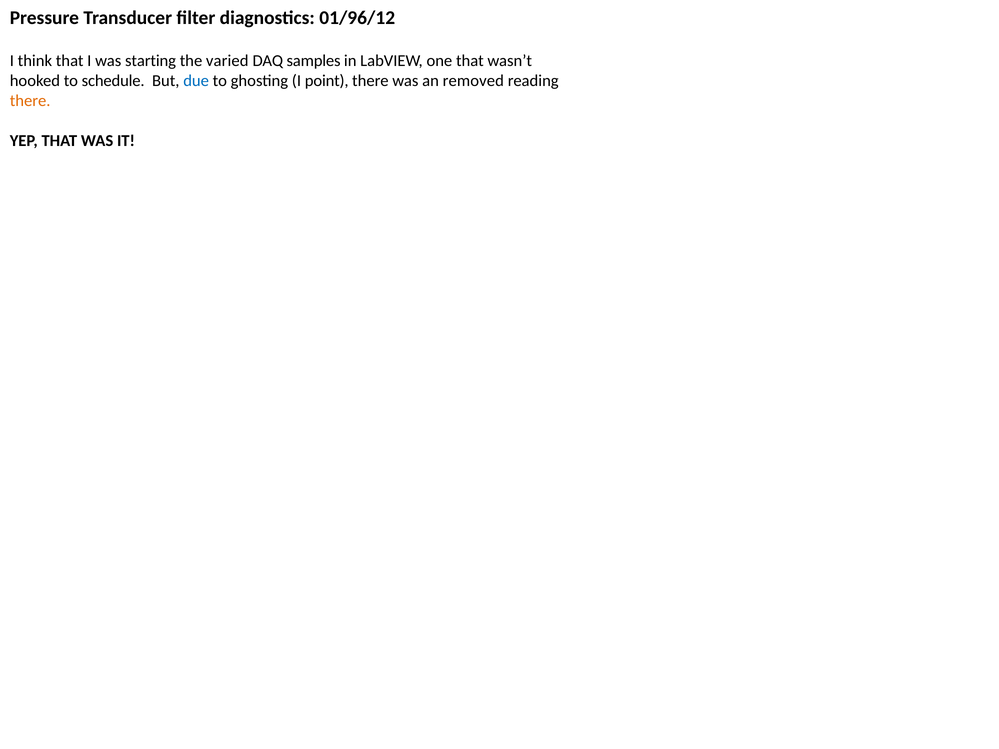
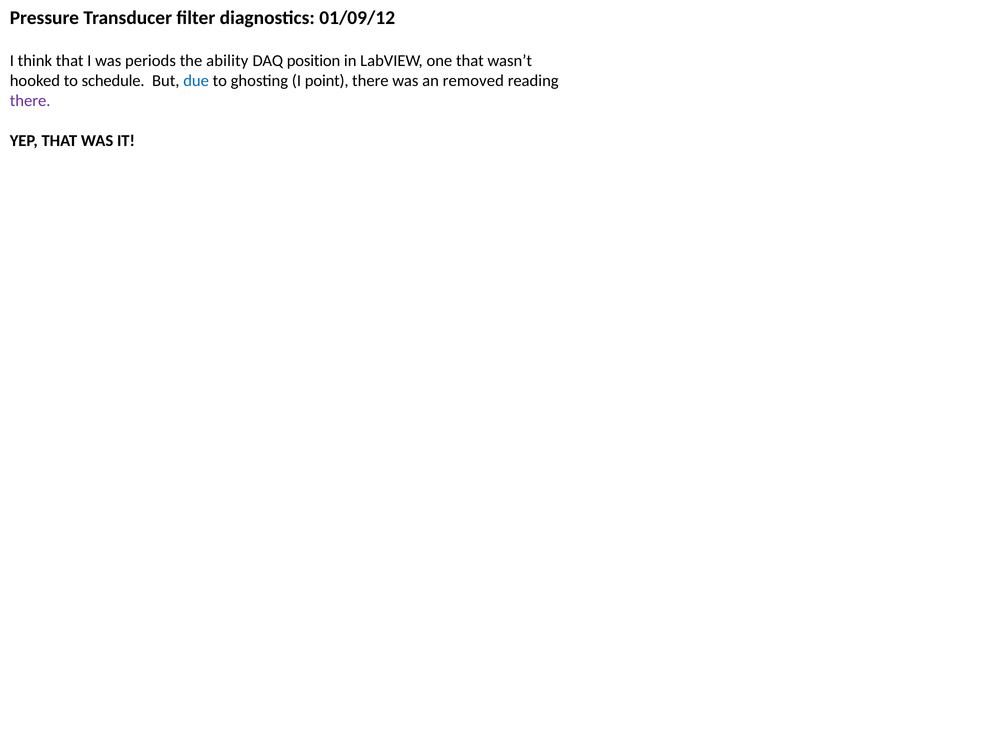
01/96/12: 01/96/12 -> 01/09/12 (357, 18)
starting: starting -> periods (150, 61)
varied: varied -> ability (227, 61)
samples: samples -> position (314, 61)
there colour: orange -> purple (30, 101)
